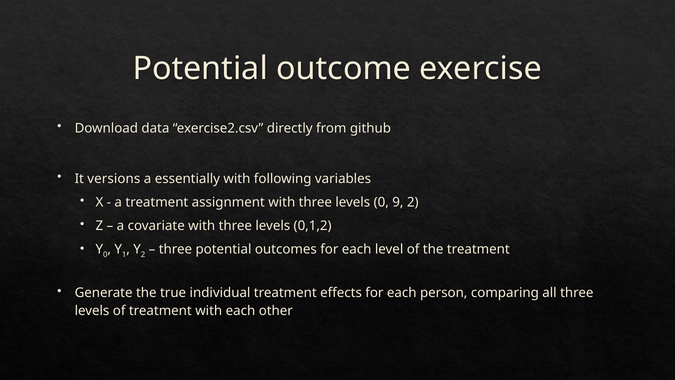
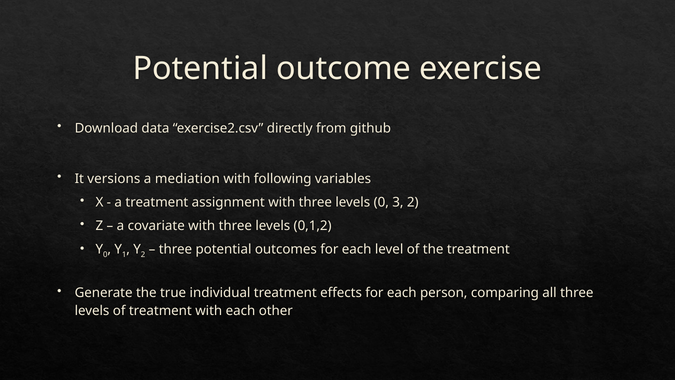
essentially: essentially -> mediation (187, 178)
9: 9 -> 3 (398, 202)
